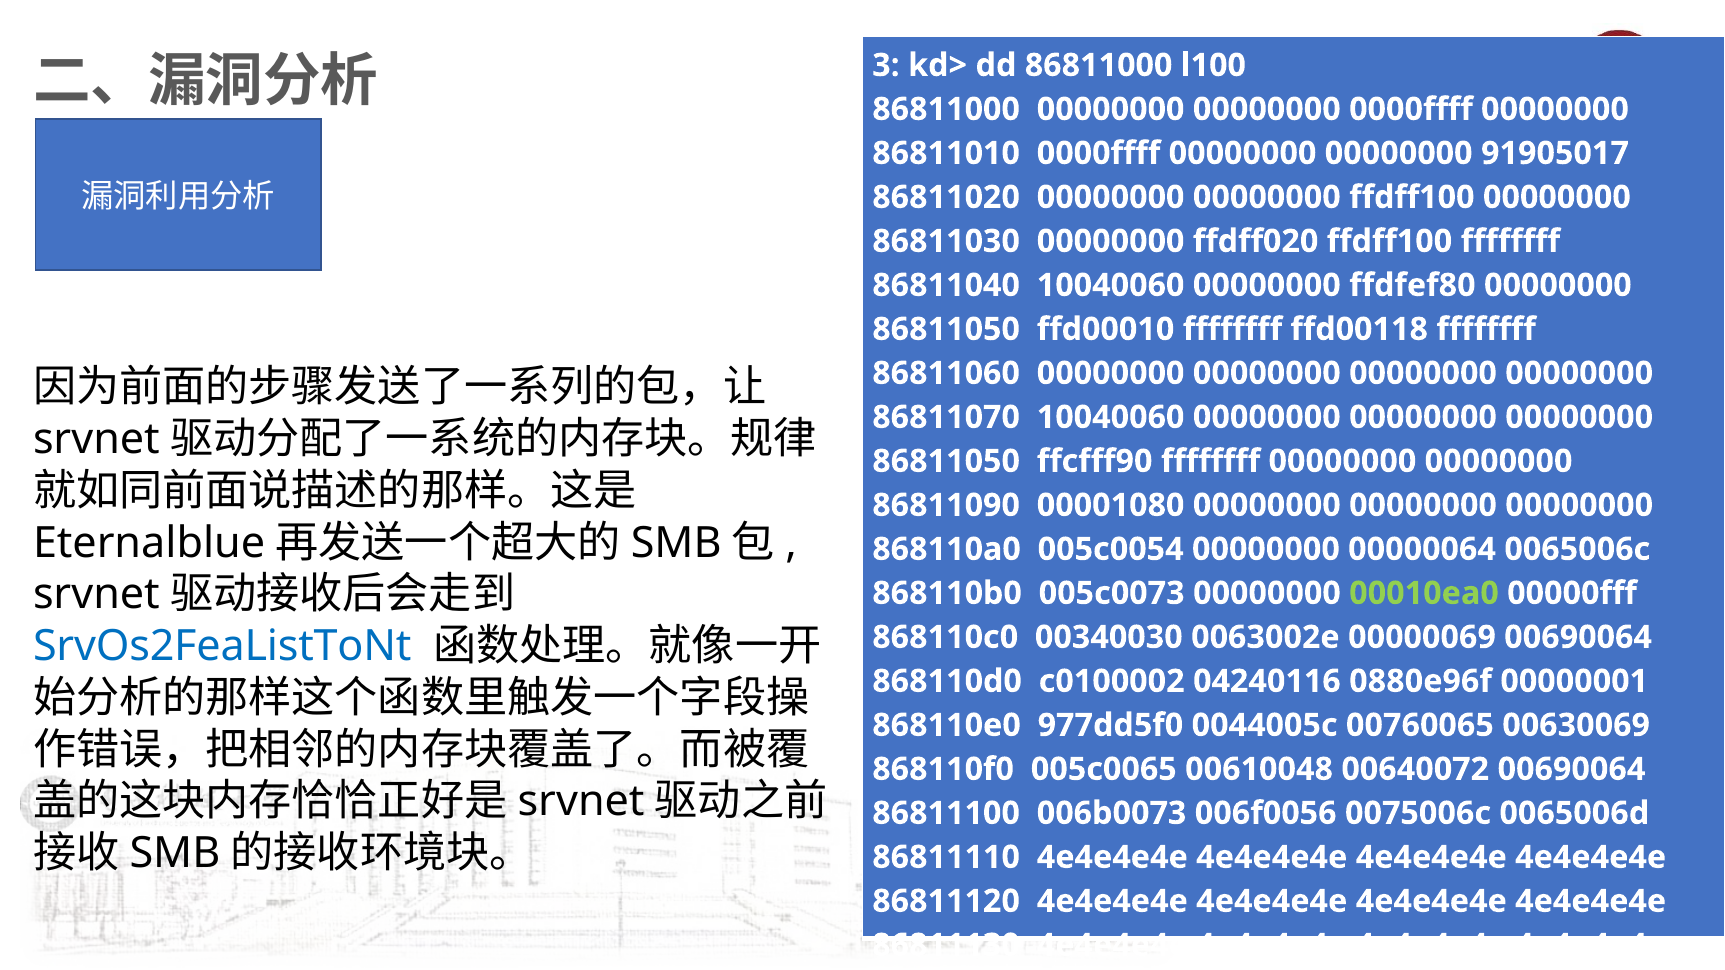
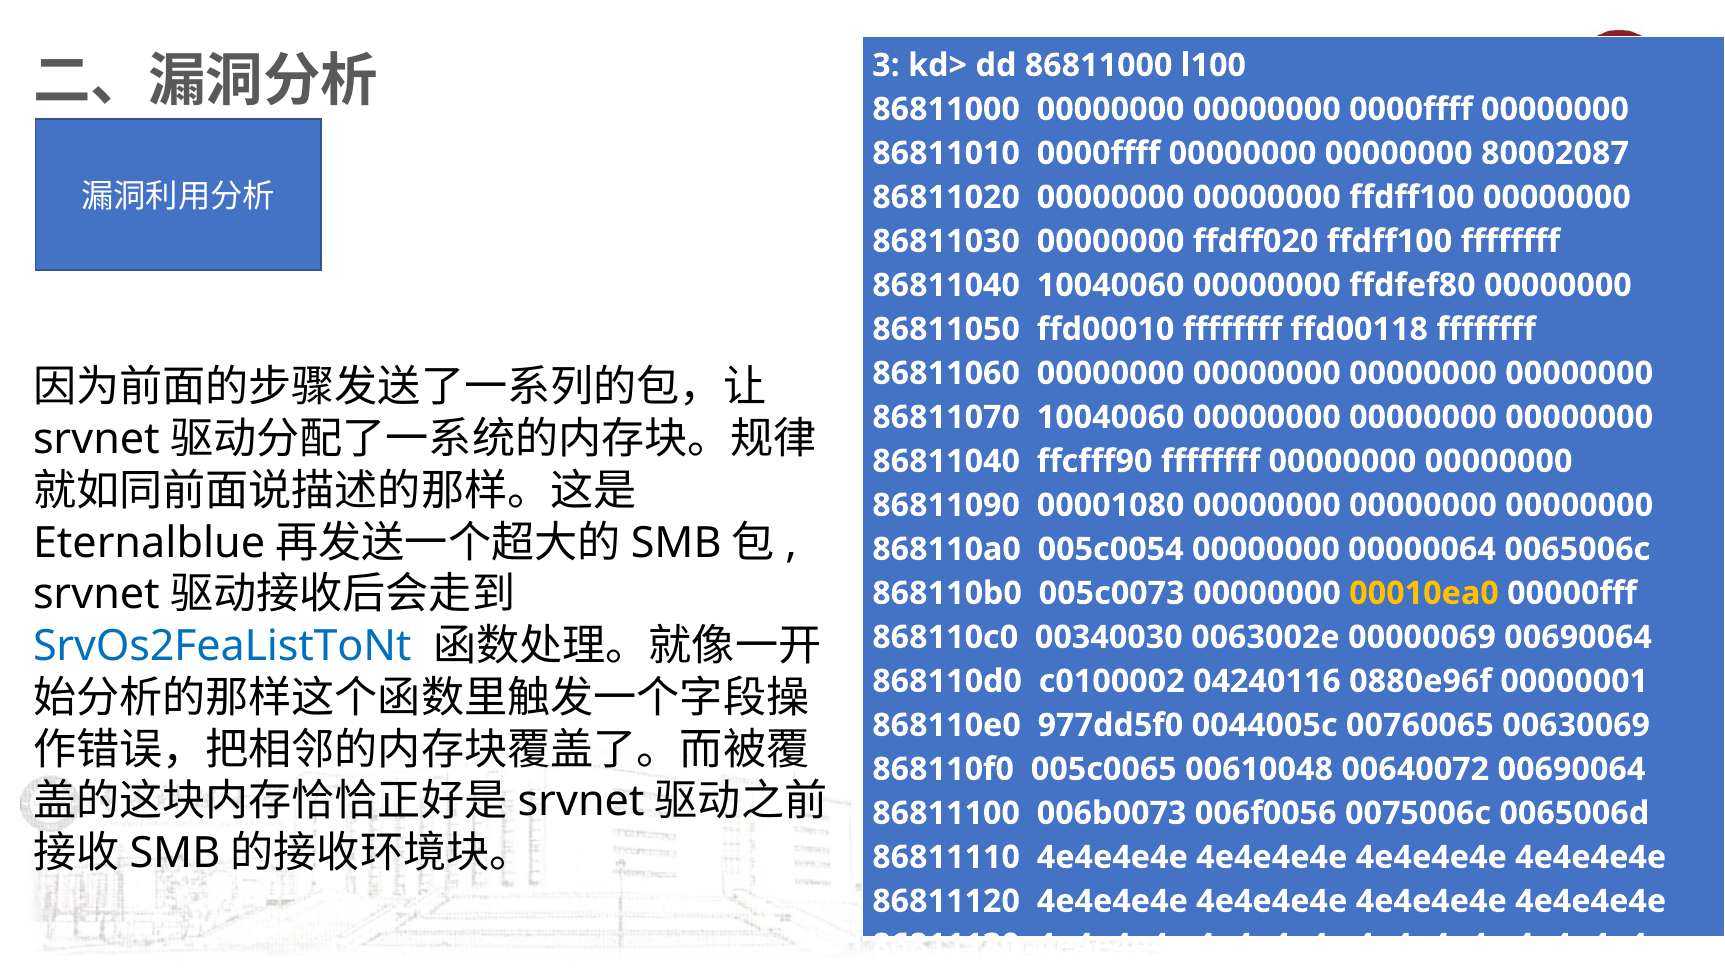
91905017: 91905017 -> 80002087 (1555, 153)
86811050: 86811050 -> 86811040 (946, 461)
00010ea0 colour: light green -> yellow (1424, 593)
